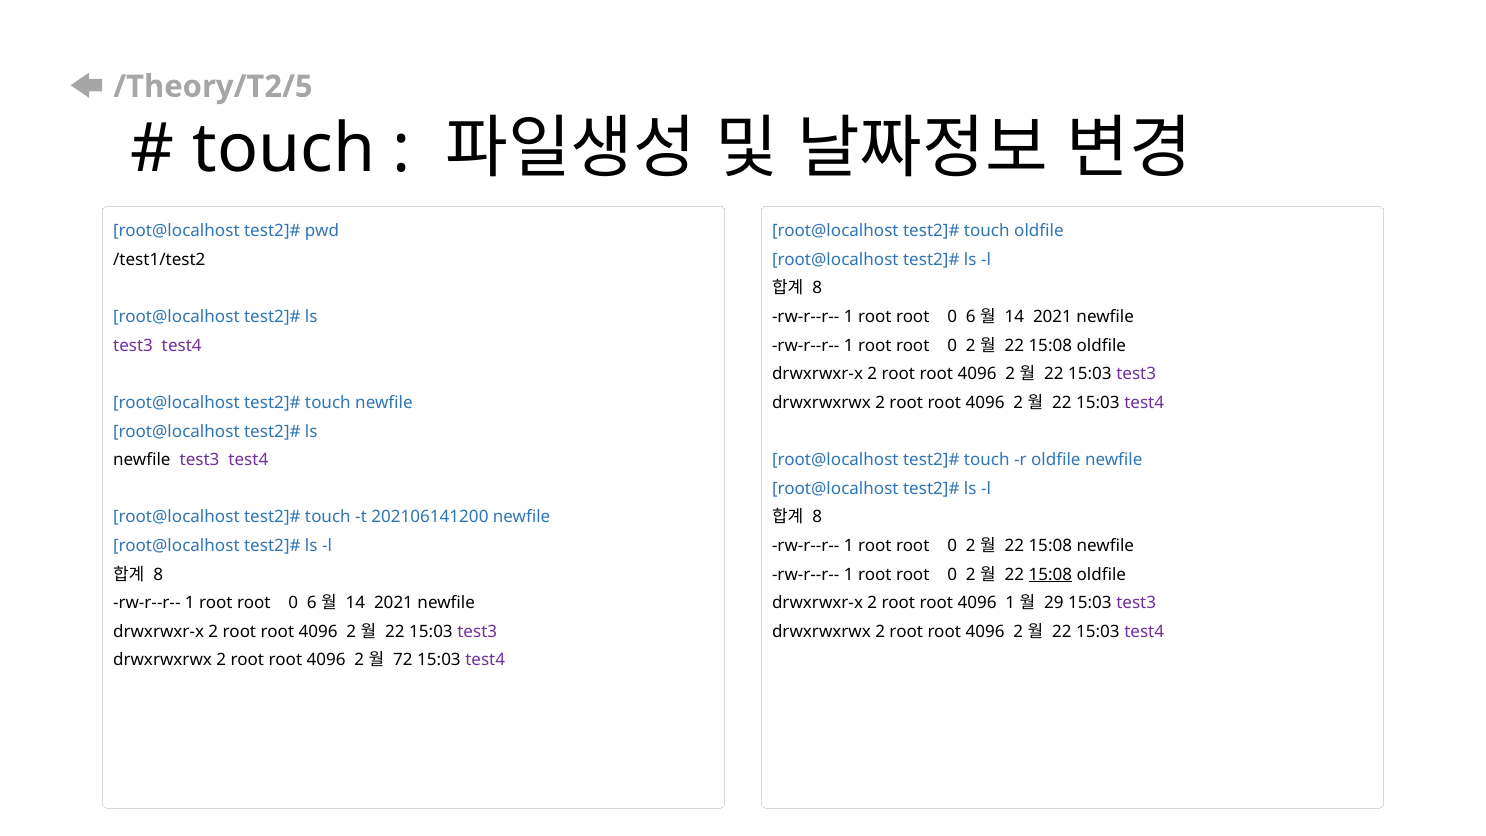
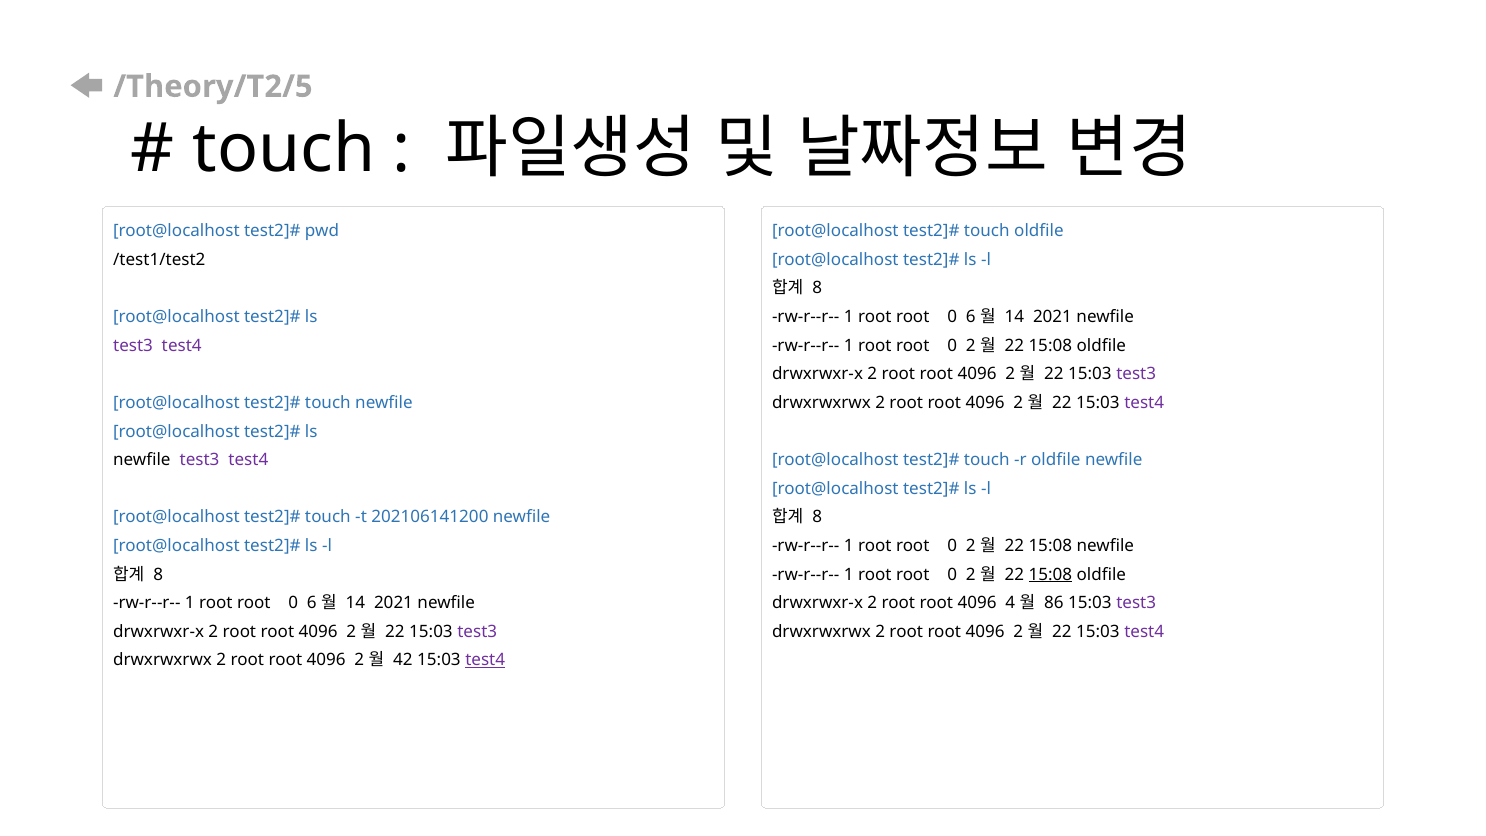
4096 1: 1 -> 4 (1010, 603)
29: 29 -> 86 (1054, 603)
72: 72 -> 42 (403, 660)
test4 underline: none -> present (485, 660)
